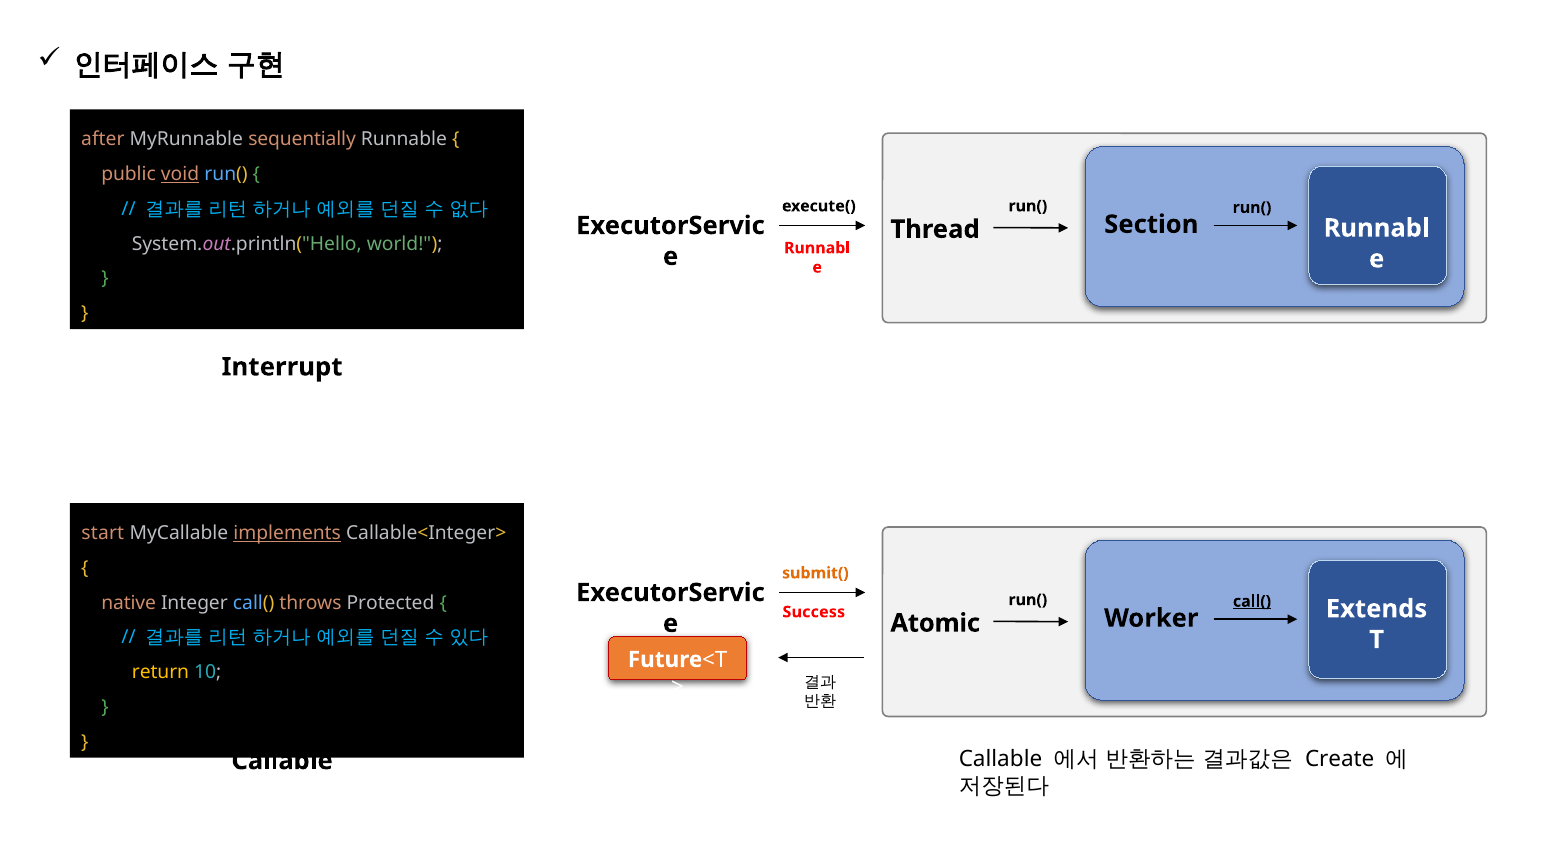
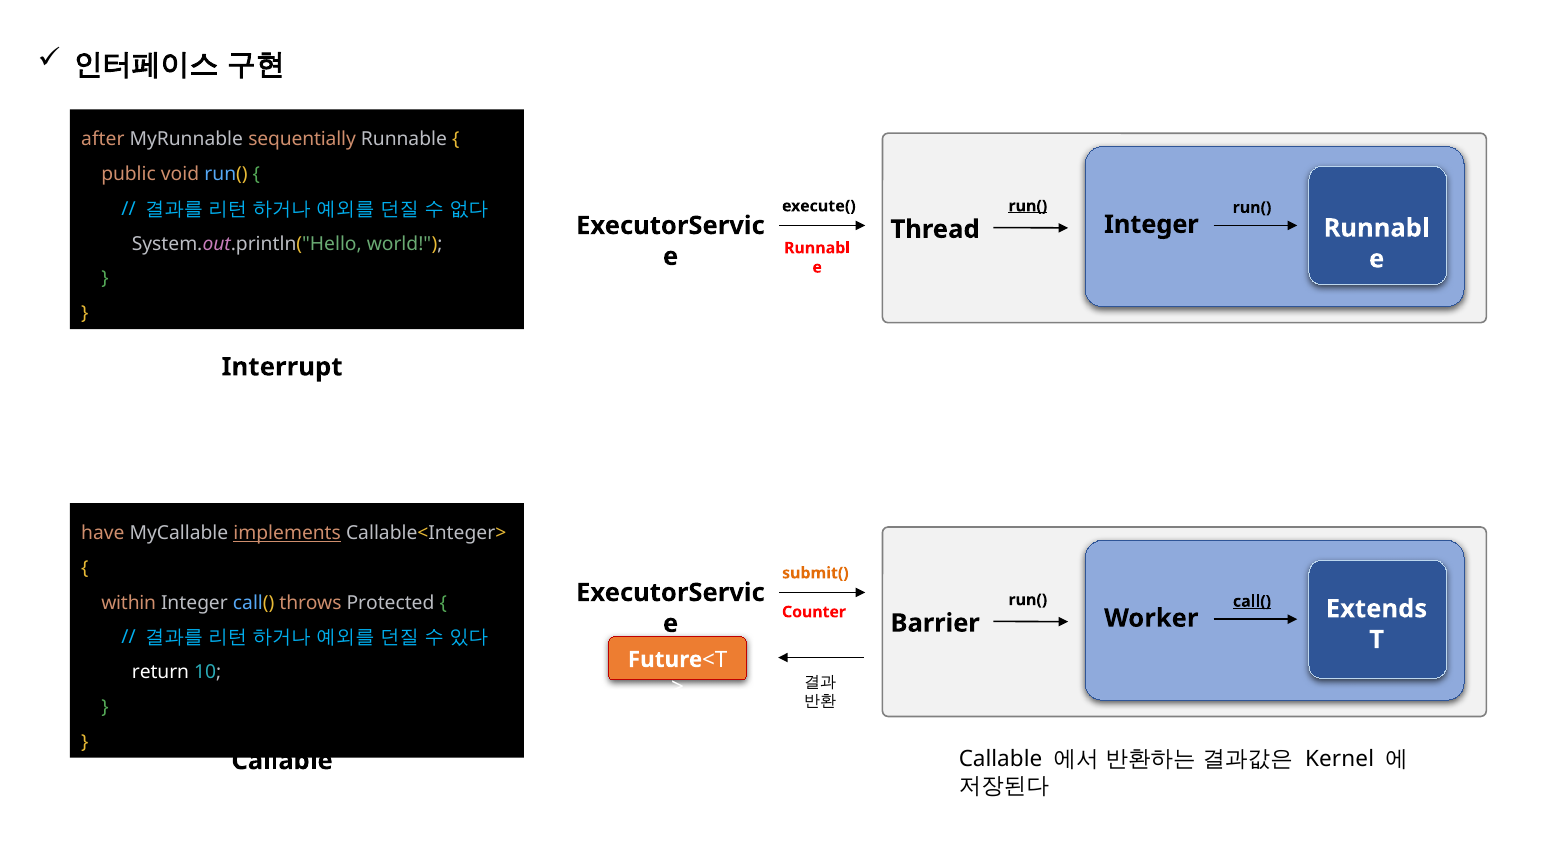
void underline: present -> none (180, 174)
run( underline: none -> present (1028, 206)
Thread Section: Section -> Integer (1151, 224)
start: start -> have (103, 533)
native: native -> within (129, 603)
Success: Success -> Counter (814, 612)
Atomic: Atomic -> Barrier (935, 623)
return colour: yellow -> white (160, 672)
Create: Create -> Kernel (1340, 759)
